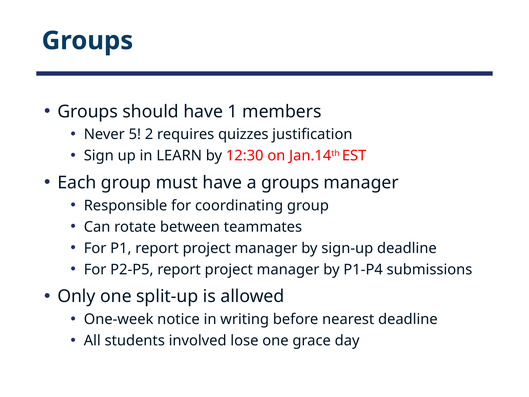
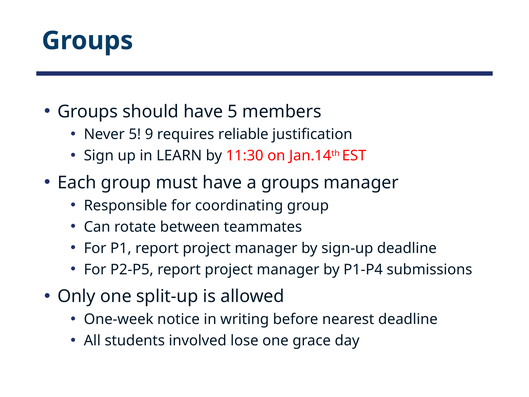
have 1: 1 -> 5 (233, 111)
2: 2 -> 9 (149, 134)
quizzes: quizzes -> reliable (243, 134)
12:30: 12:30 -> 11:30 (245, 156)
